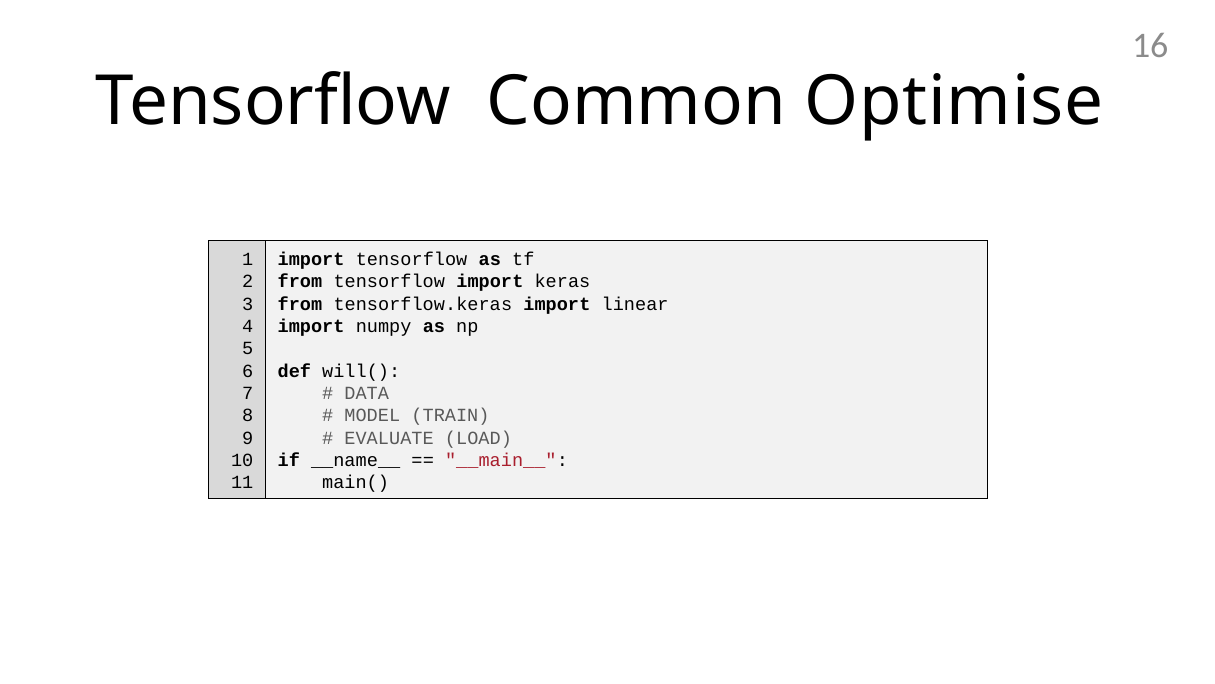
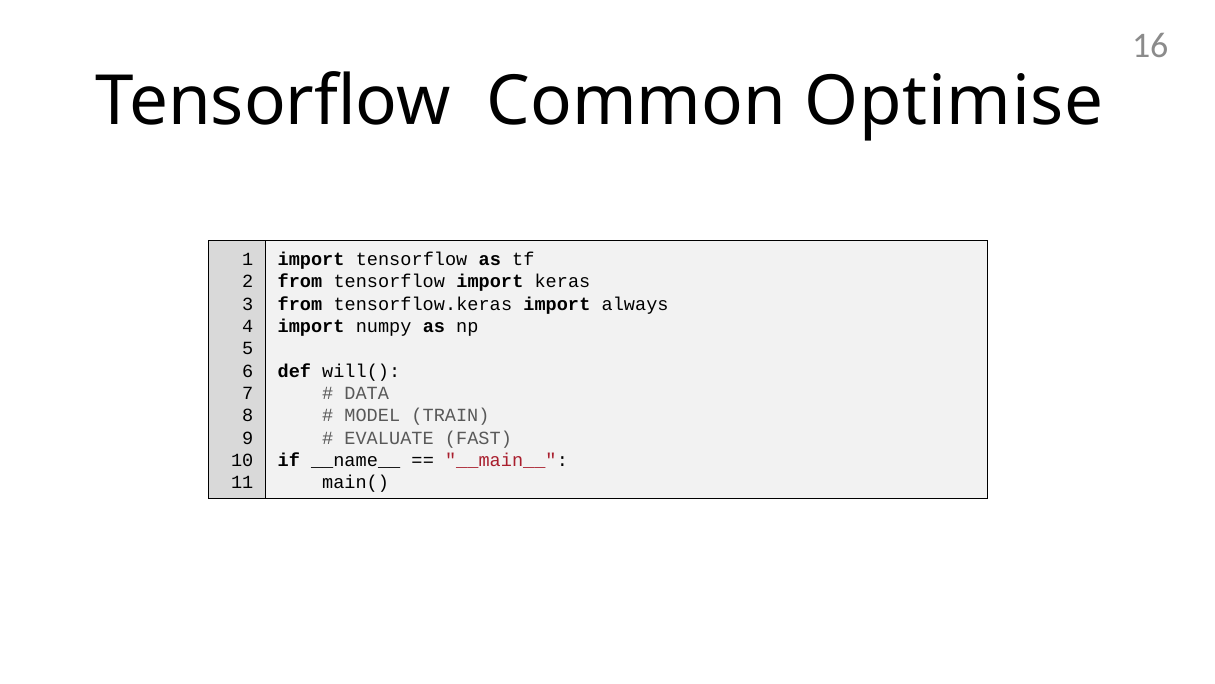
linear: linear -> always (635, 304)
LOAD: LOAD -> FAST (478, 438)
